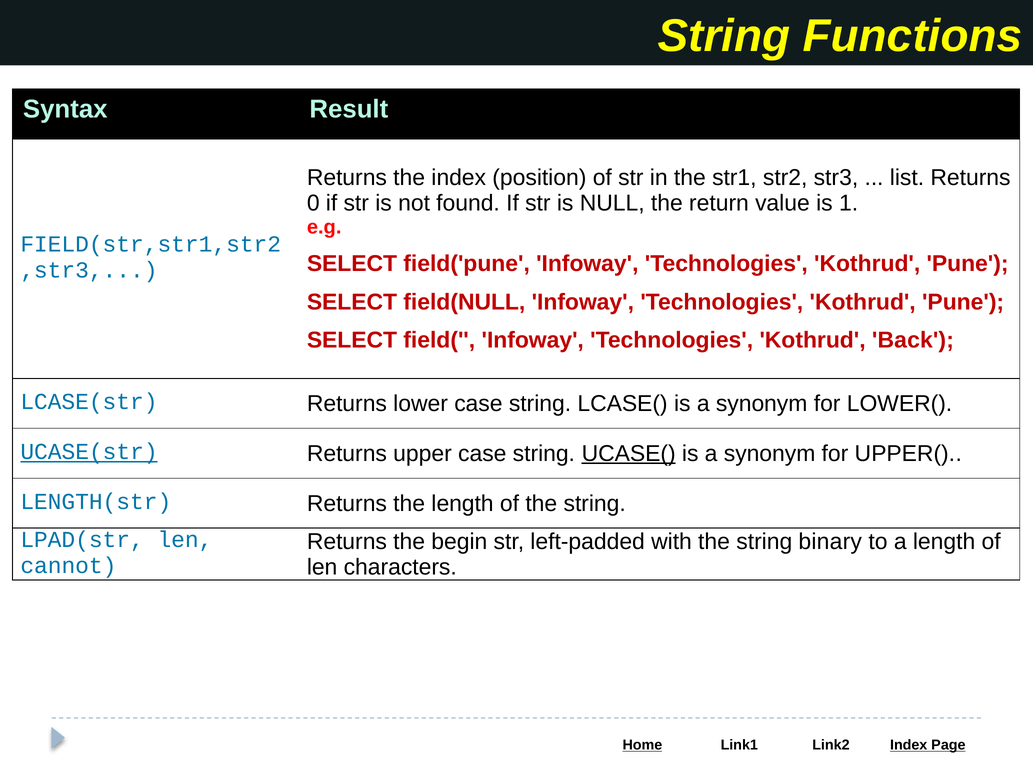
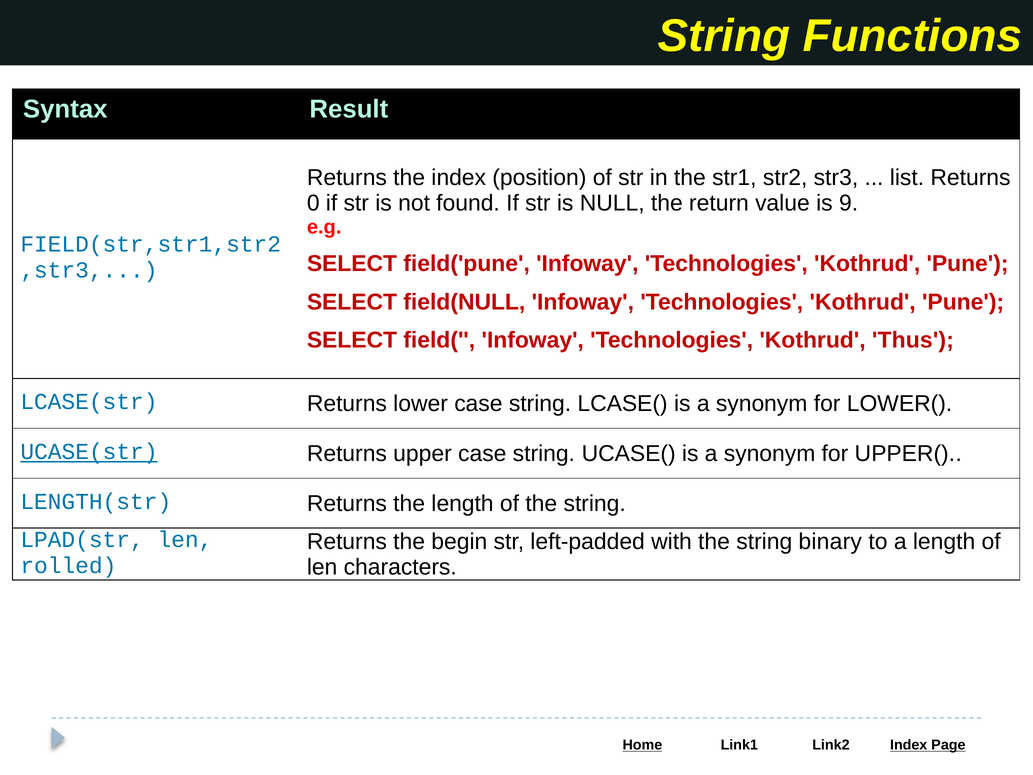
1: 1 -> 9 (849, 203)
Back: Back -> Thus (913, 340)
UCASE( underline: present -> none (629, 453)
cannot: cannot -> rolled (68, 566)
